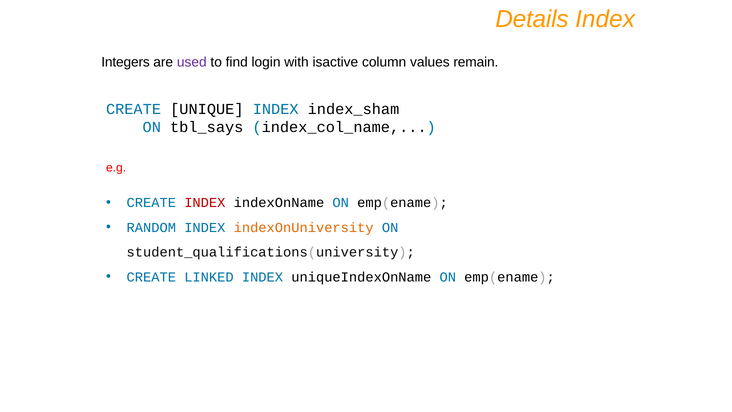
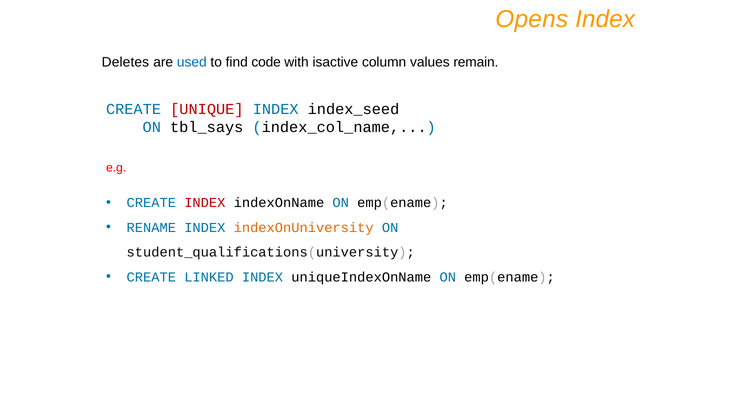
Details: Details -> Opens (532, 19)
Integers: Integers -> Deletes (125, 62)
used colour: purple -> blue (192, 62)
login: login -> code (266, 62)
UNIQUE colour: black -> red (207, 109)
index_sham: index_sham -> index_seed (353, 109)
RANDOM: RANDOM -> RENAME (151, 227)
